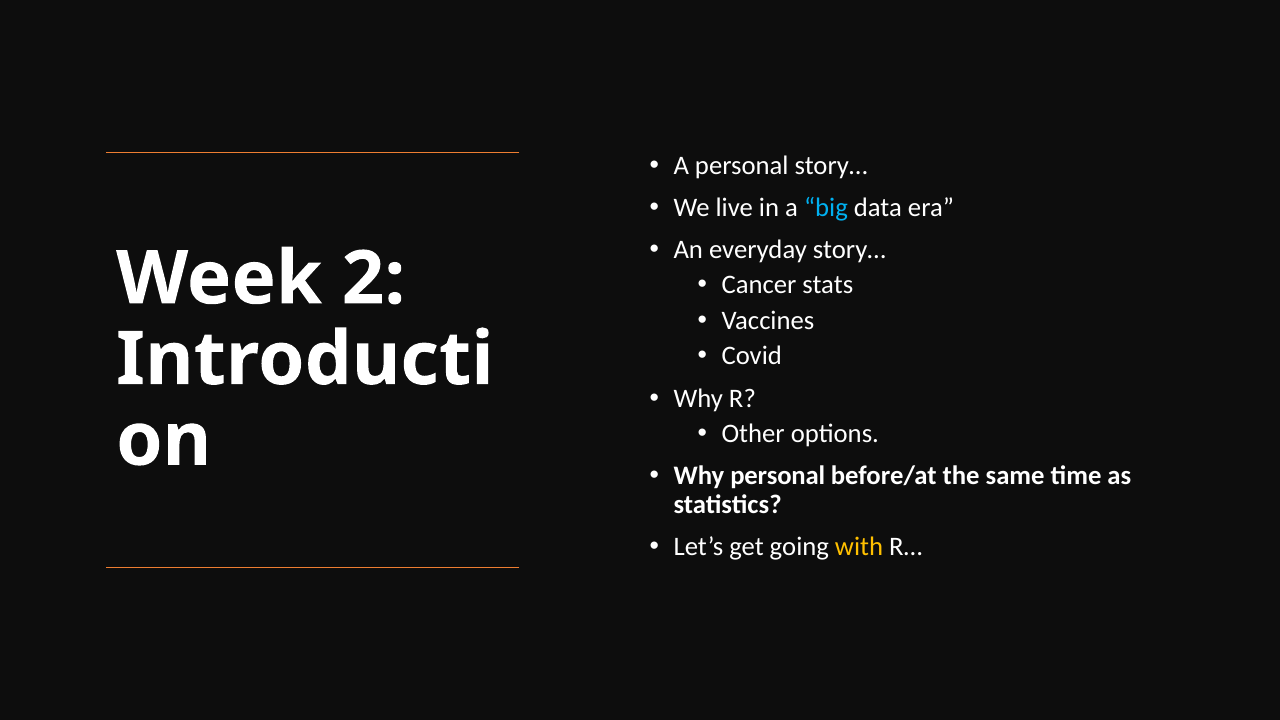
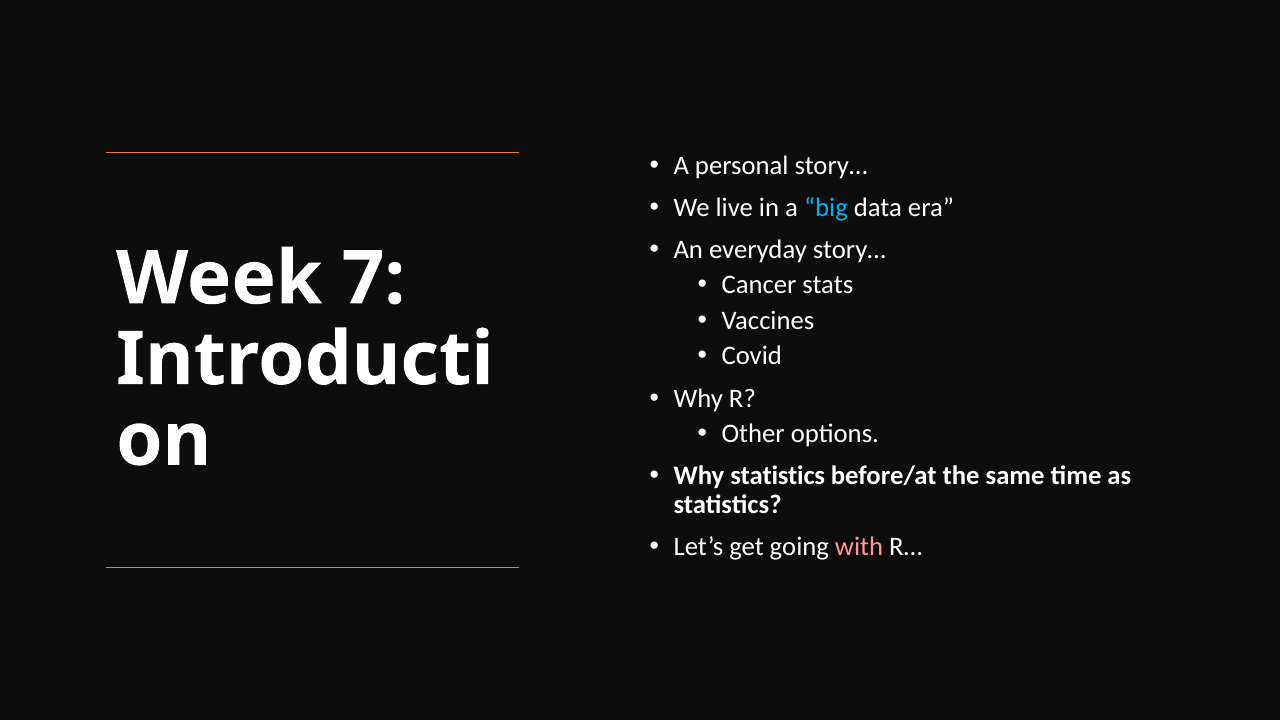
2: 2 -> 7 (373, 279)
Why personal: personal -> statistics (778, 476)
with colour: yellow -> pink (859, 547)
